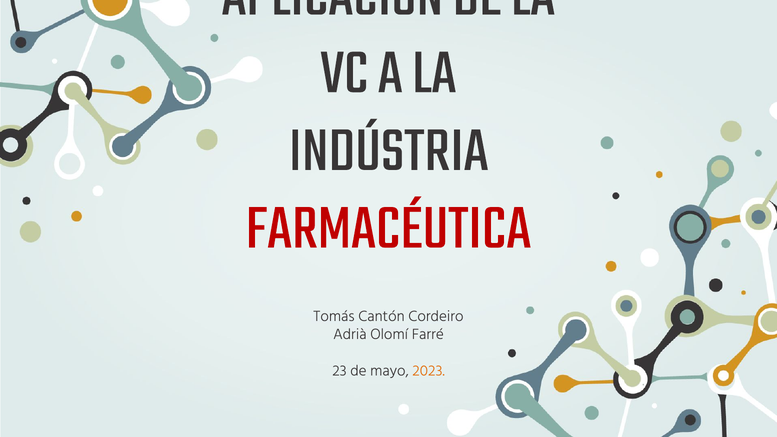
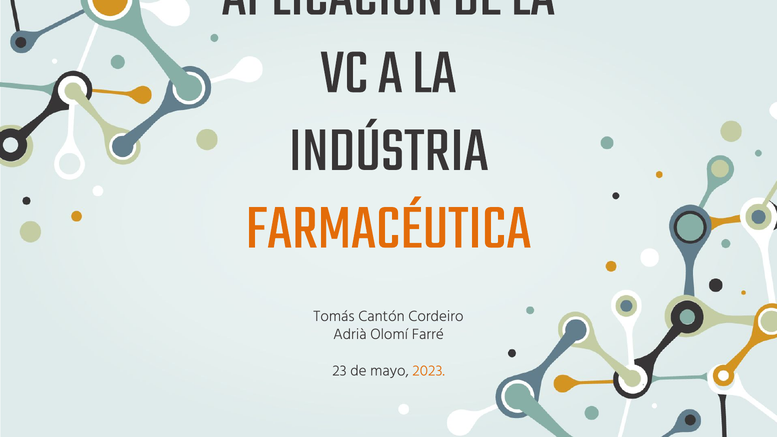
FARMACÉUTICA colour: red -> orange (388, 226)
